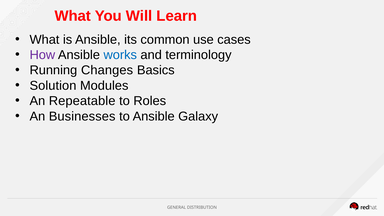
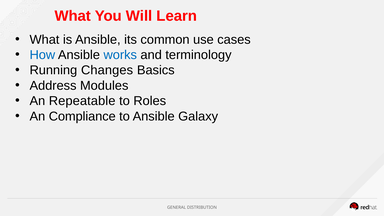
How colour: purple -> blue (42, 55)
Solution: Solution -> Address (53, 86)
Businesses: Businesses -> Compliance (82, 116)
